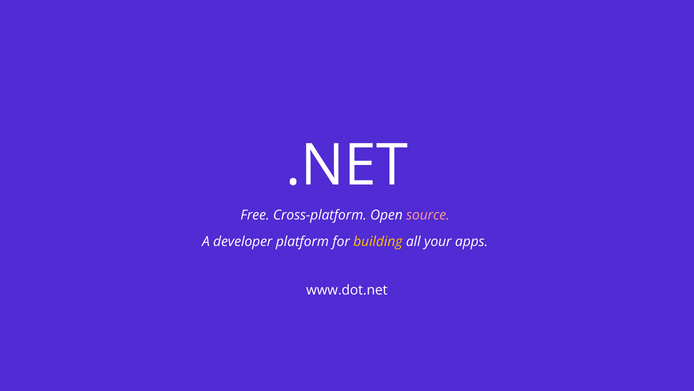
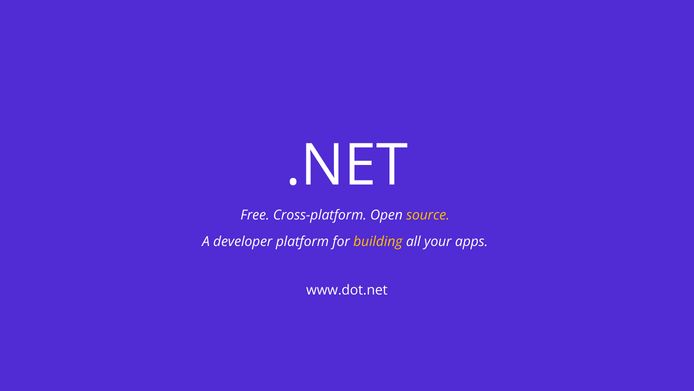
source colour: pink -> yellow (428, 215)
